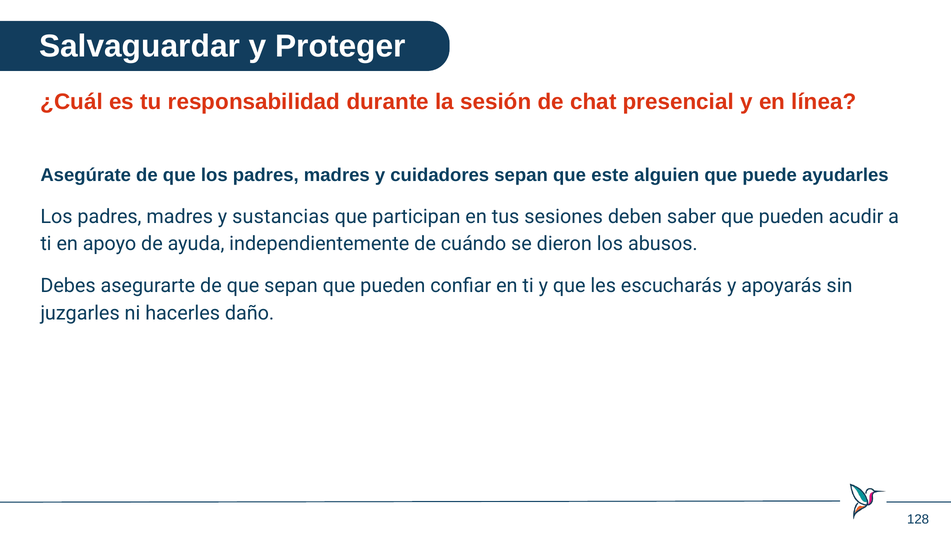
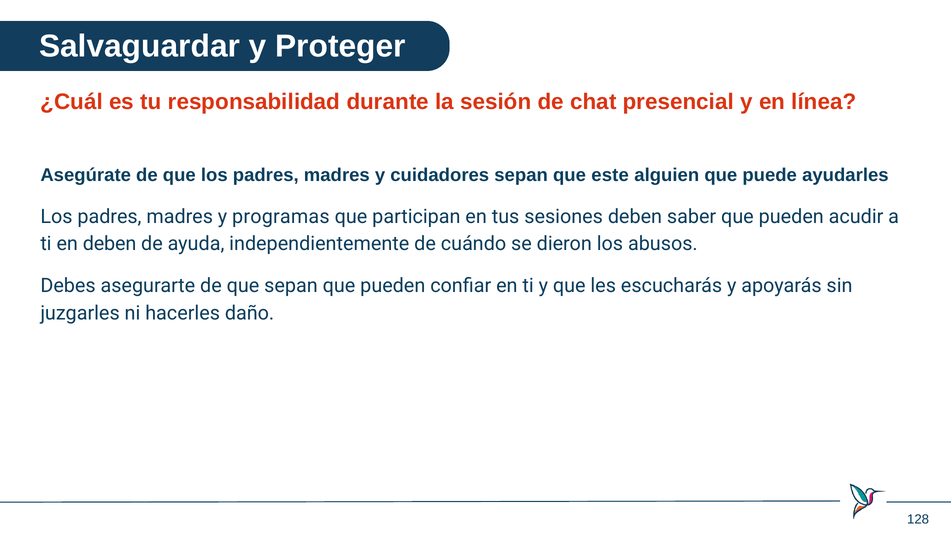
sustancias: sustancias -> programas (281, 217)
en apoyo: apoyo -> deben (110, 244)
